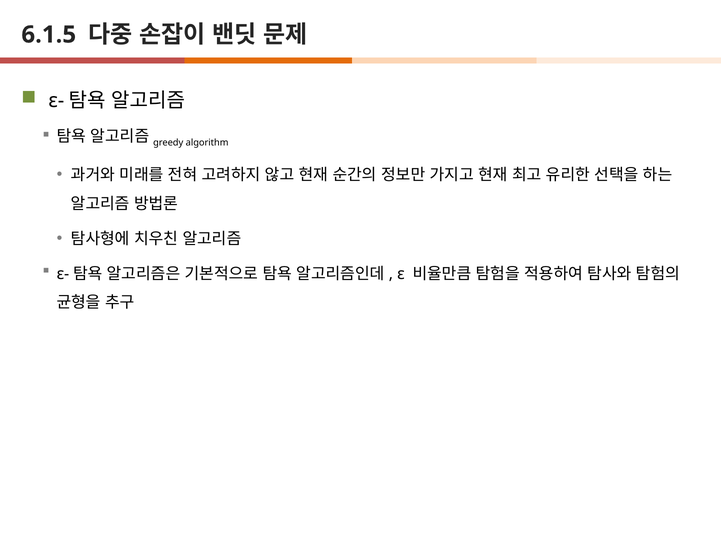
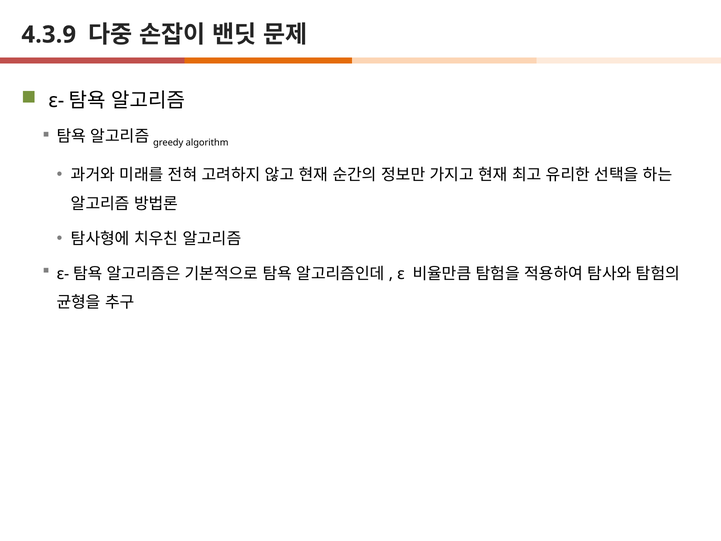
6.1.5: 6.1.5 -> 4.3.9 (49, 35)
